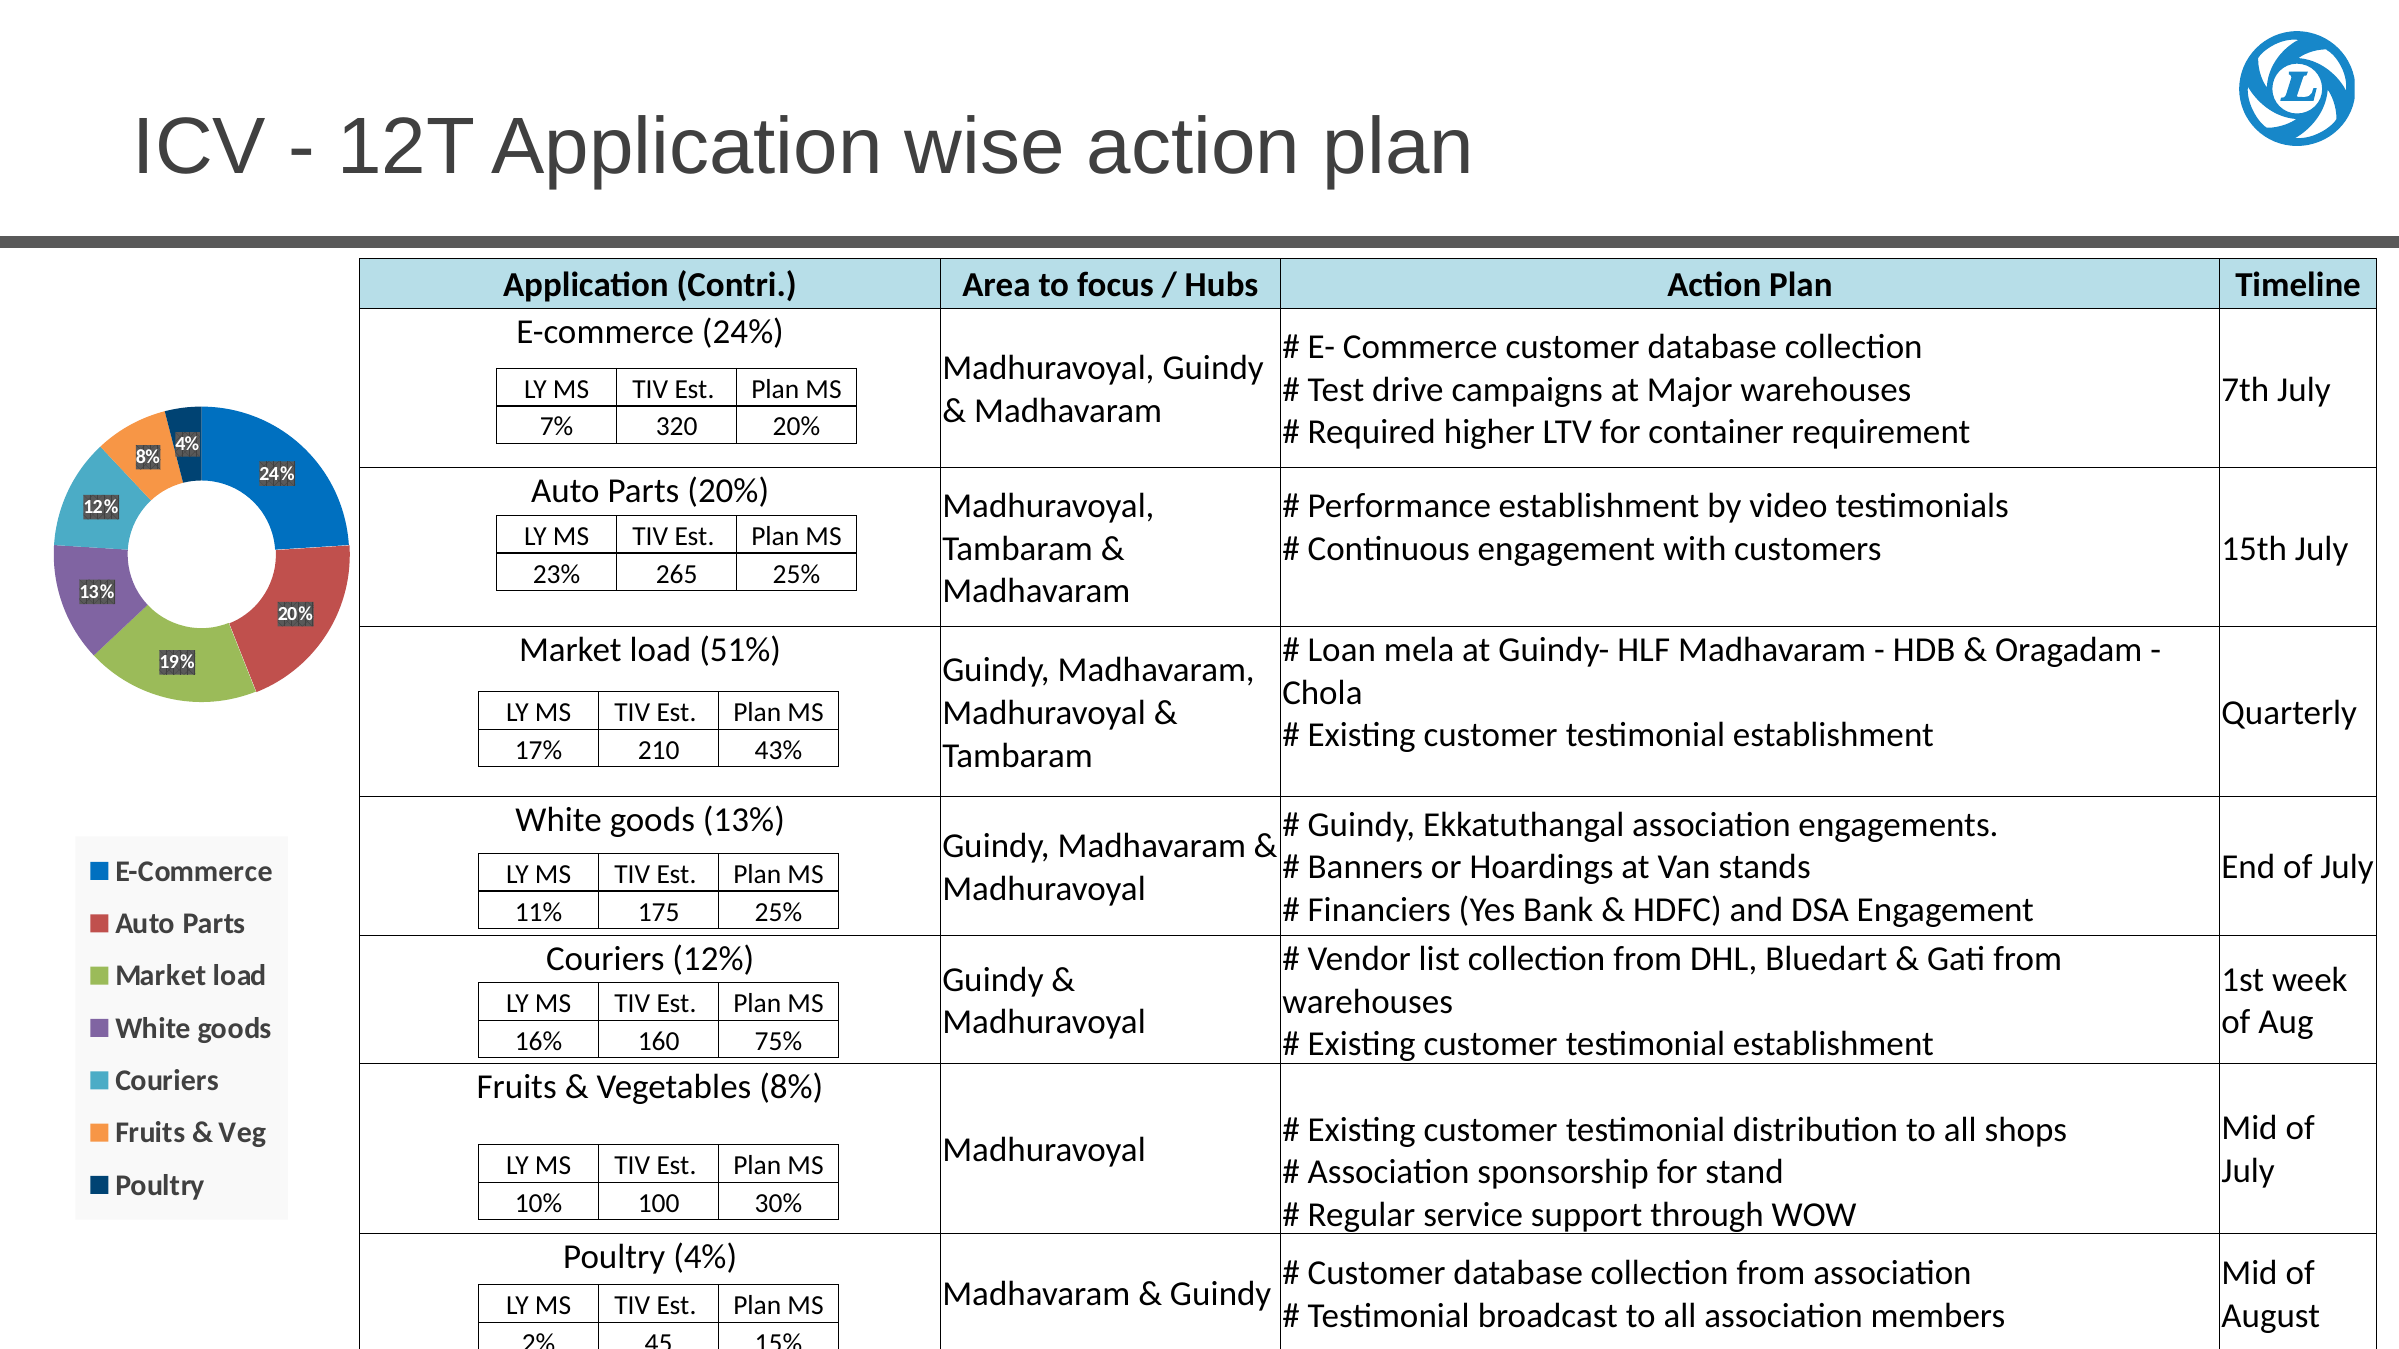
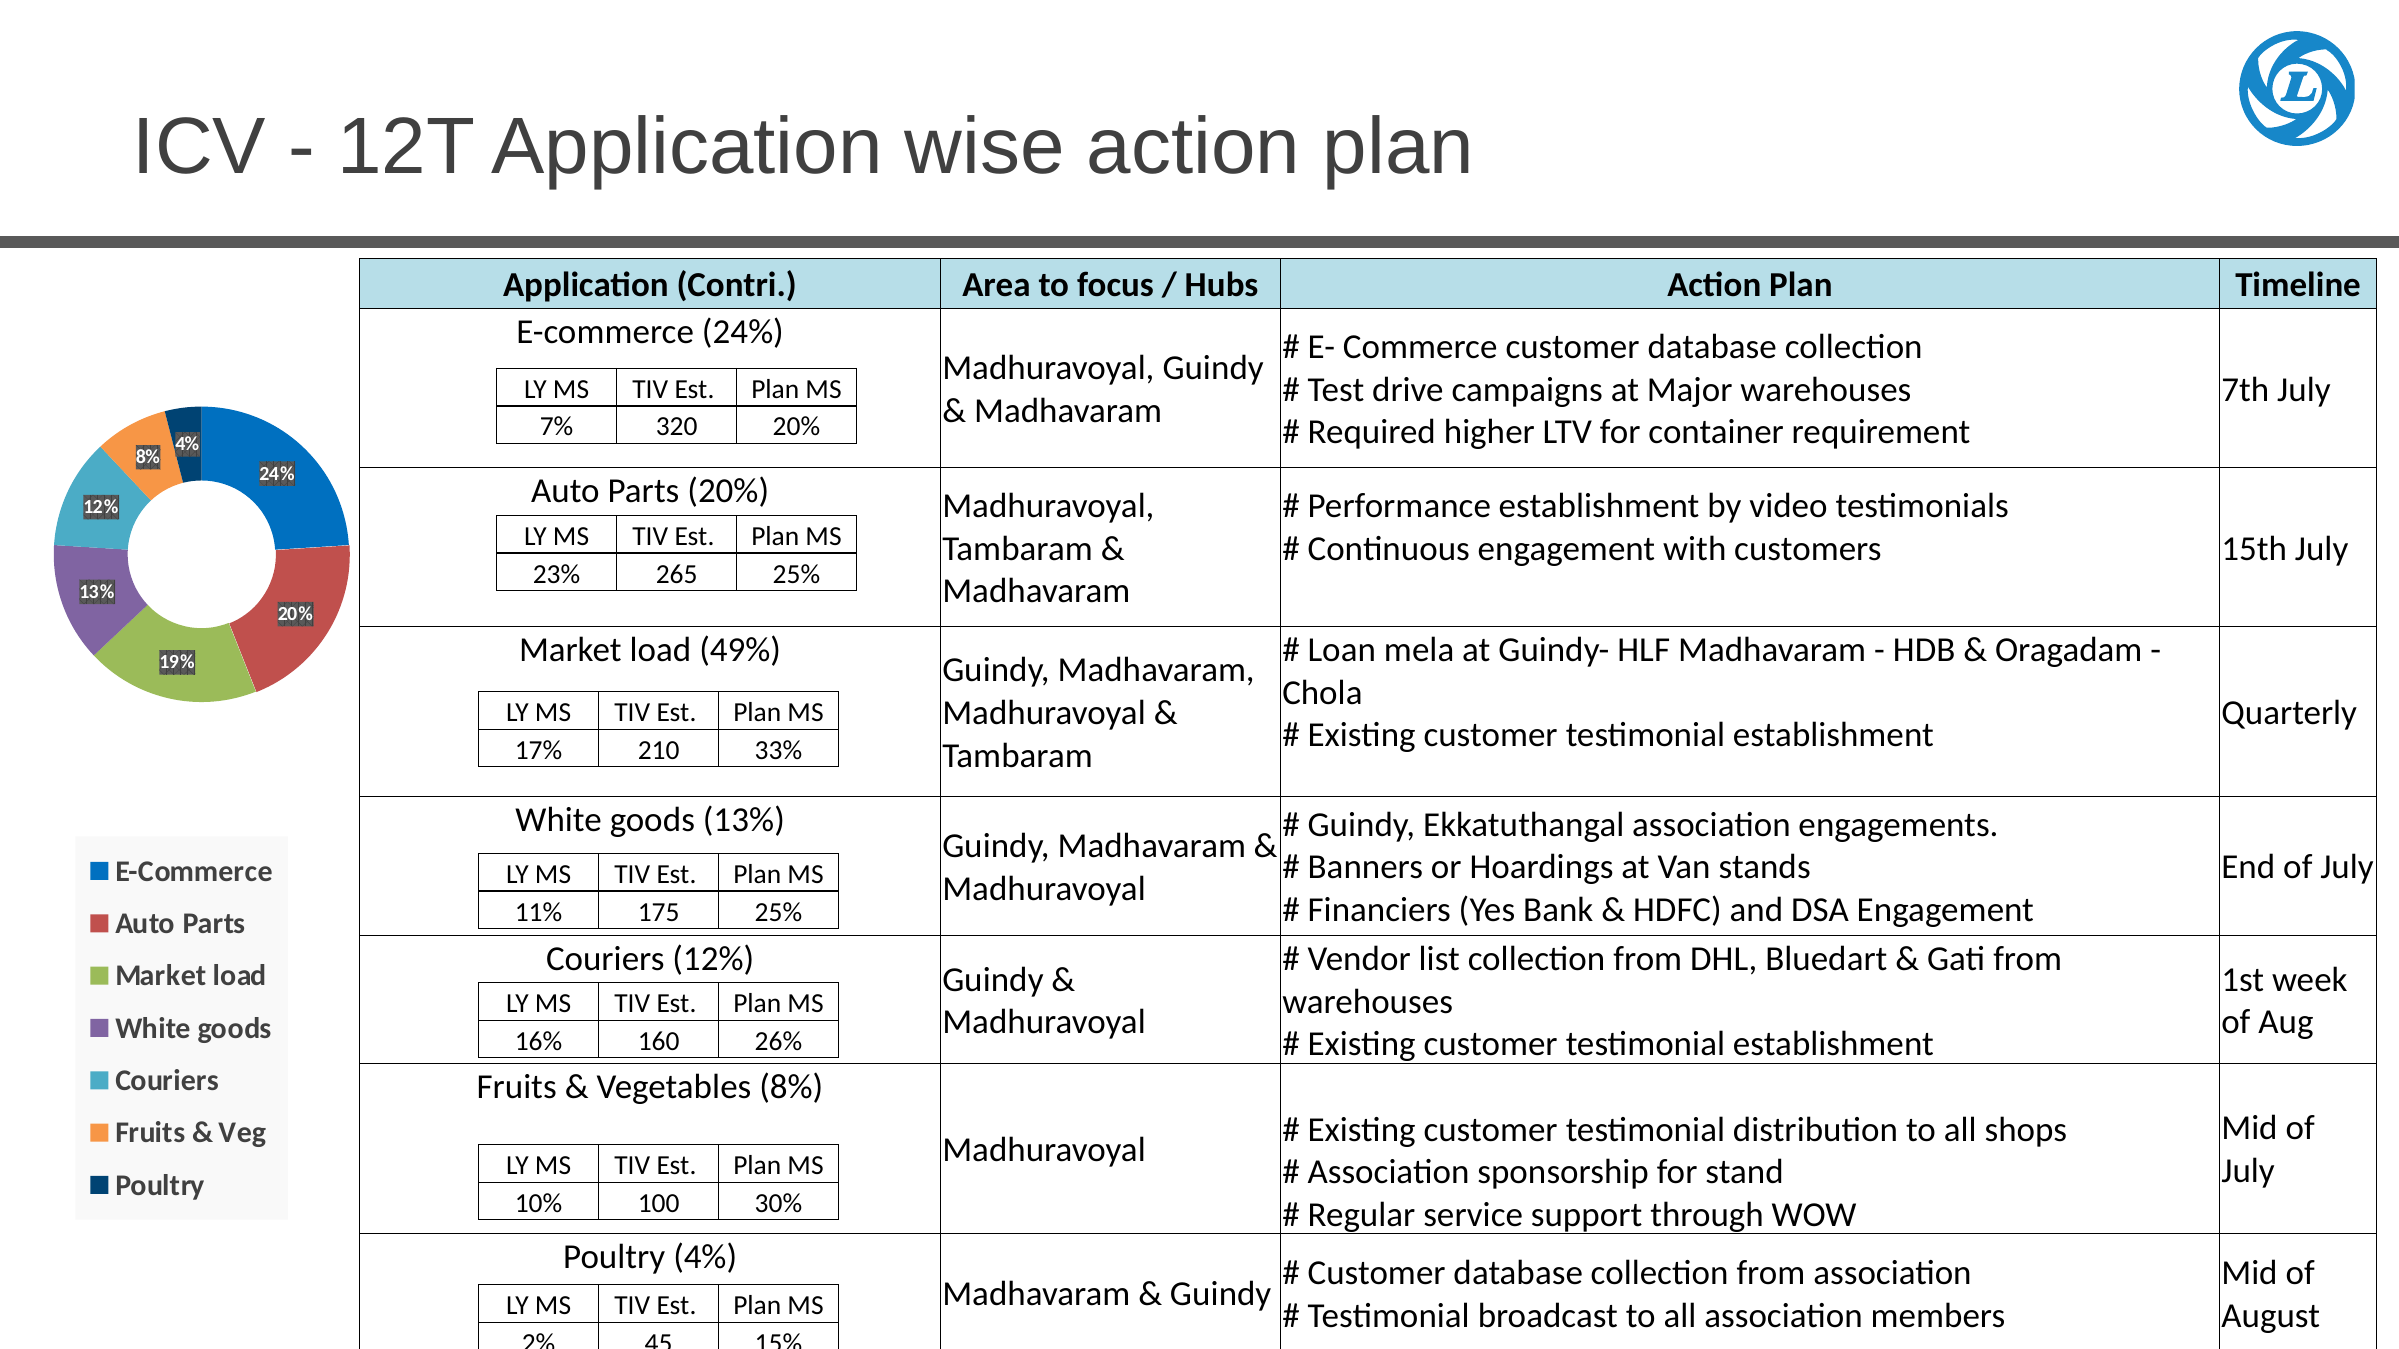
51%: 51% -> 49% (740, 650)
43%: 43% -> 33% (778, 750)
75%: 75% -> 26% (778, 1042)
